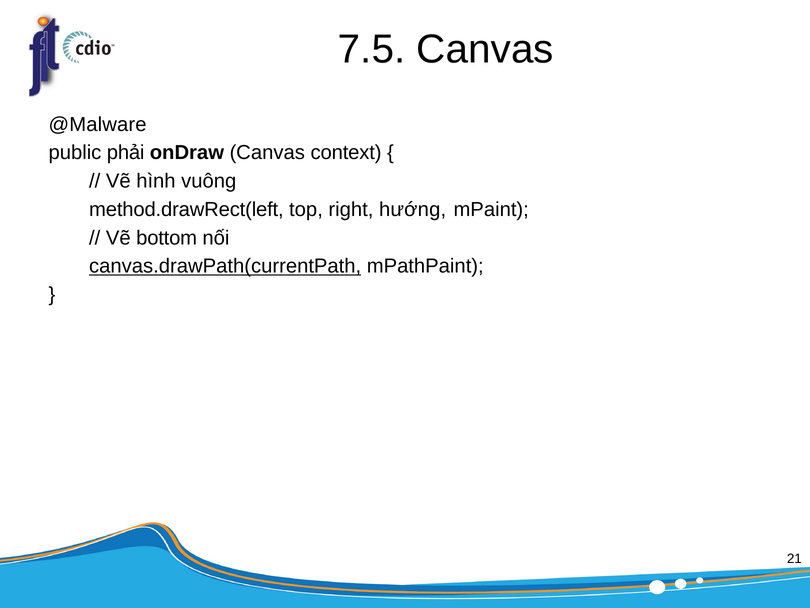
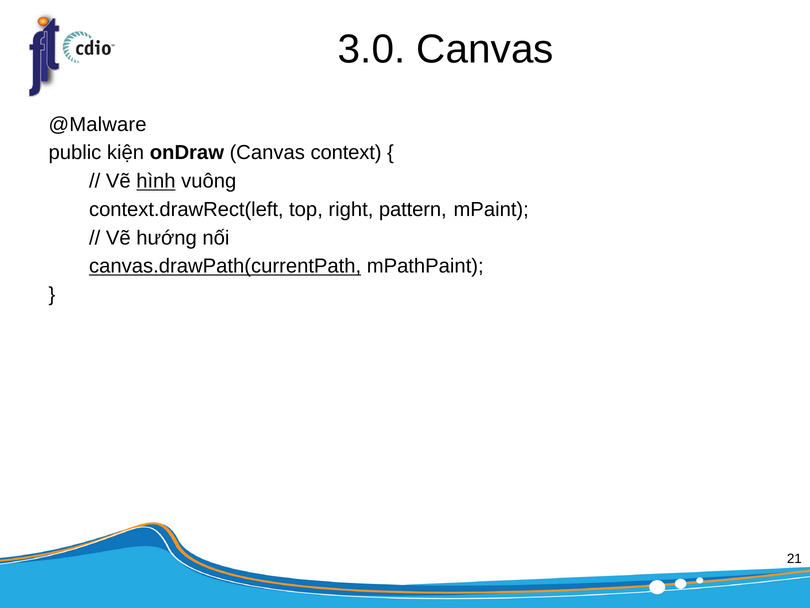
7.5: 7.5 -> 3.0 (372, 49)
phải: phải -> kiện (126, 153)
hình underline: none -> present (156, 181)
method.drawRect(left: method.drawRect(left -> context.drawRect(left (186, 209)
hướng: hướng -> pattern (413, 209)
bottom: bottom -> hướng (167, 238)
